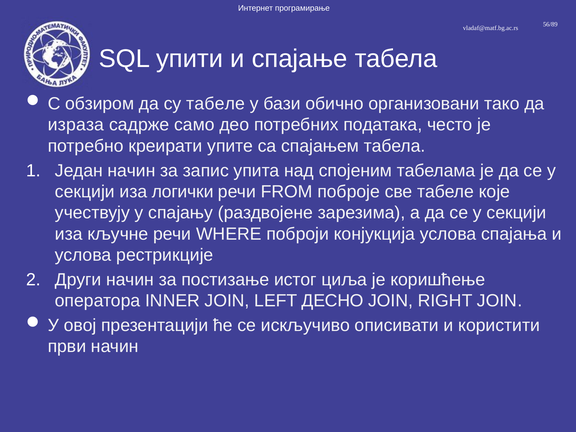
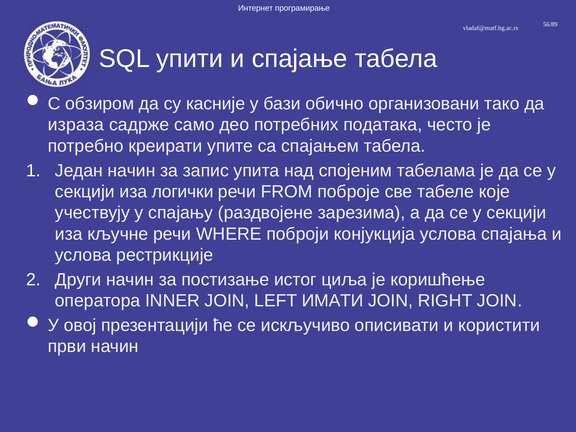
табелe: табелe -> касније (216, 104)
ДЕСНО: ДЕСНО -> ИМАТИ (333, 301)
